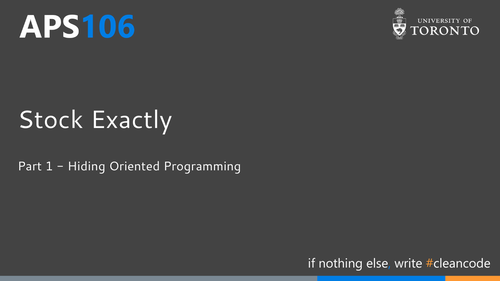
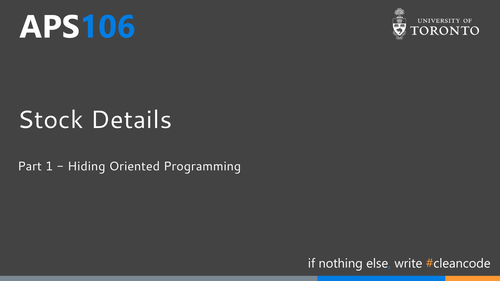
Exactly: Exactly -> Details (131, 120)
